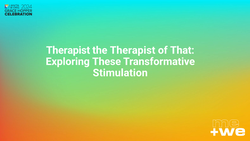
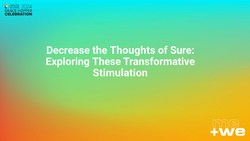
Therapist: Therapist -> Decrease (68, 50)
the Therapist: Therapist -> Thoughts (133, 50)
That: That -> Sure (182, 50)
